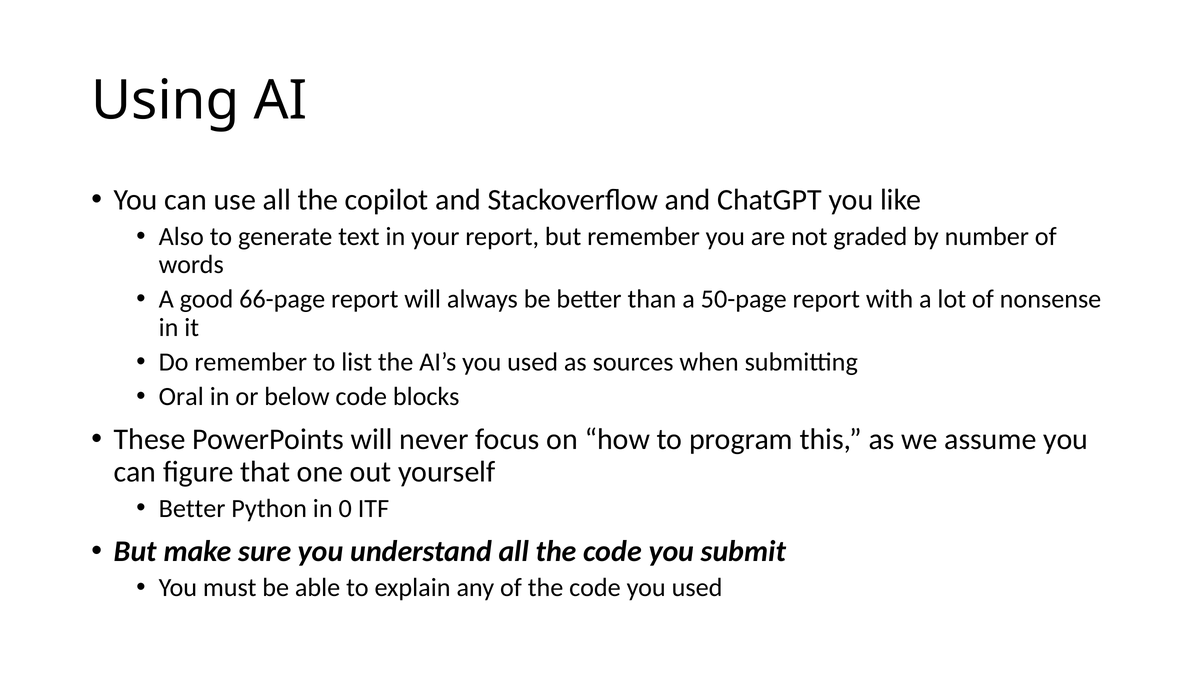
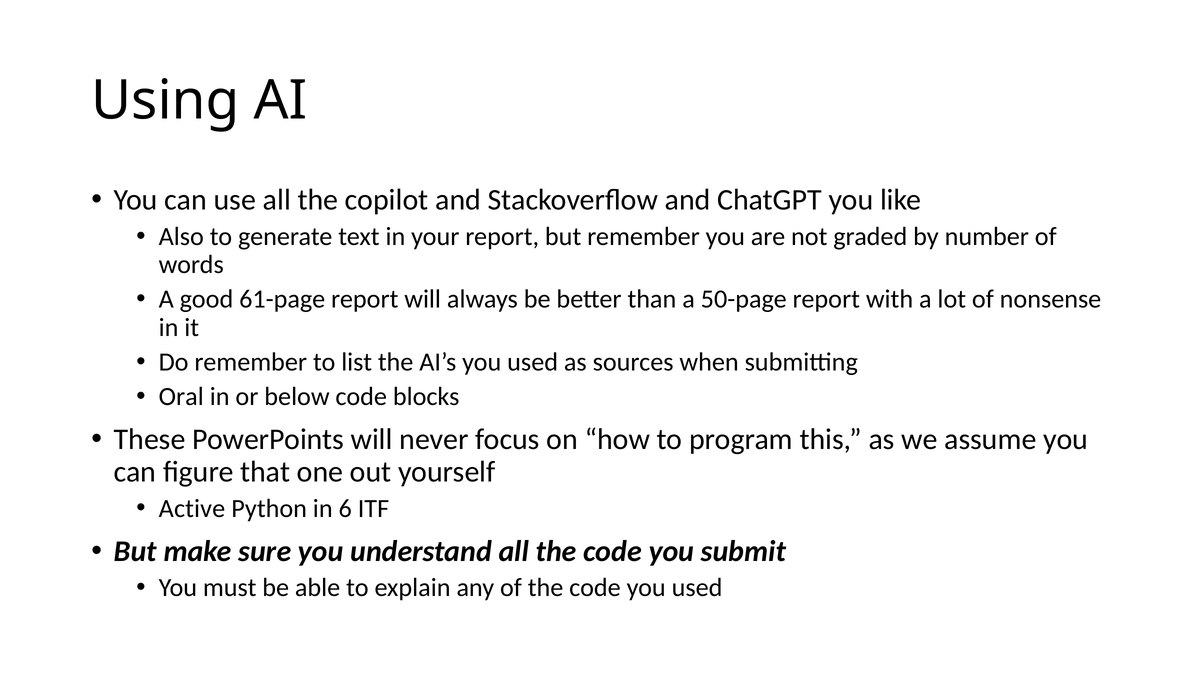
66-page: 66-page -> 61-page (282, 299)
Better: Better -> Active (192, 508)
0: 0 -> 6 (345, 508)
